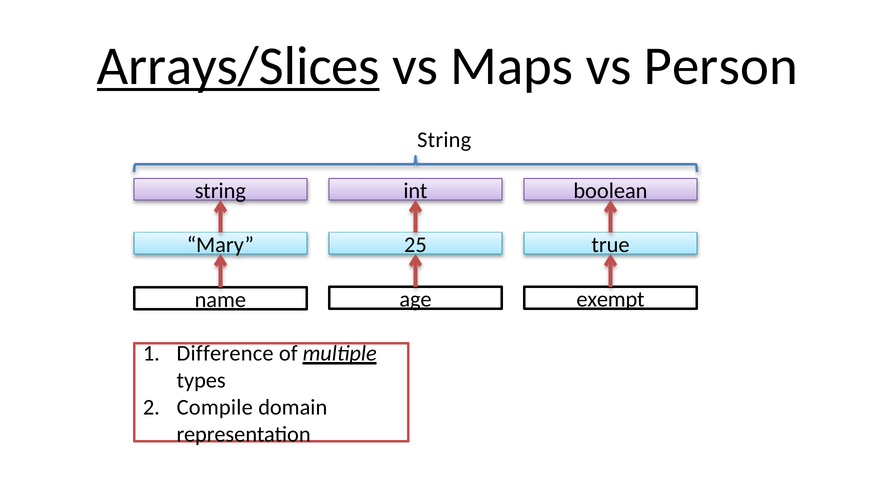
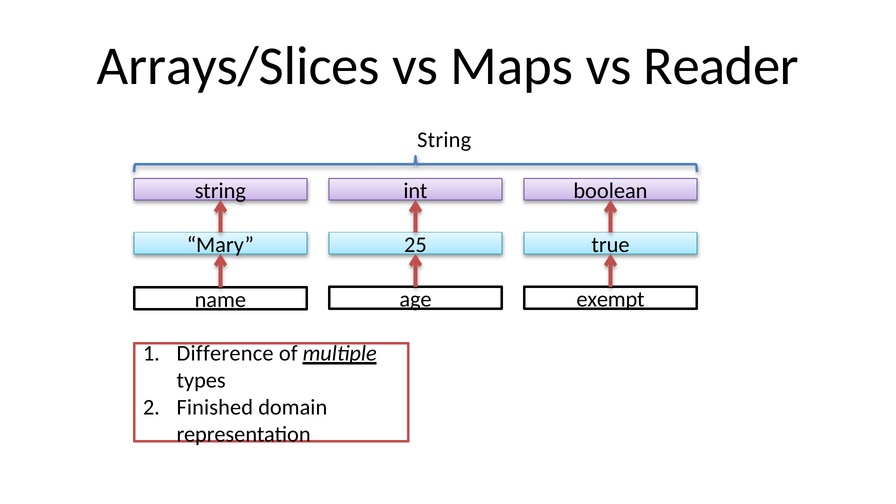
Arrays/Slices underline: present -> none (238, 66)
Person: Person -> Reader (721, 66)
Compile: Compile -> Finished (215, 407)
